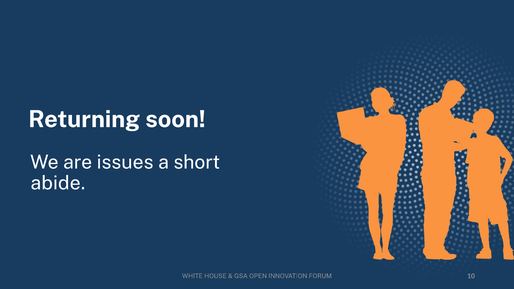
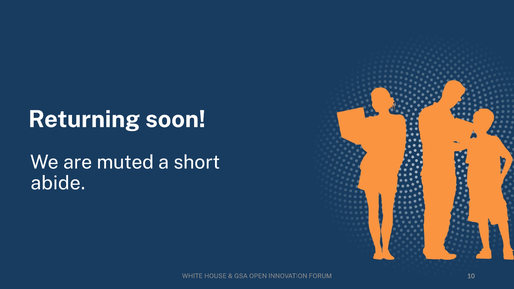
issues: issues -> muted (125, 162)
